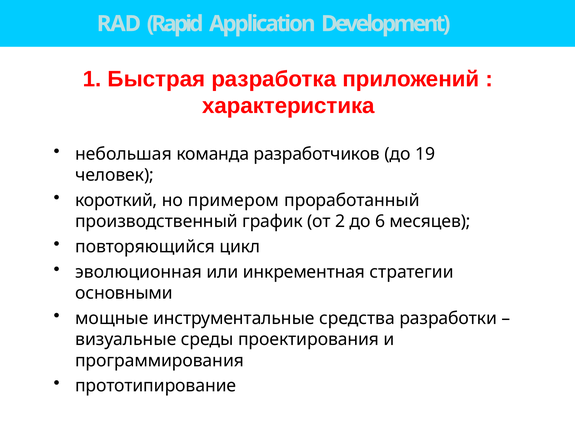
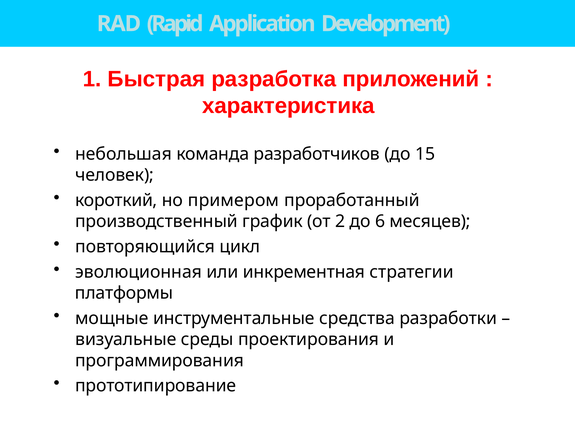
19: 19 -> 15 (425, 154)
основными: основными -> платформы (124, 293)
